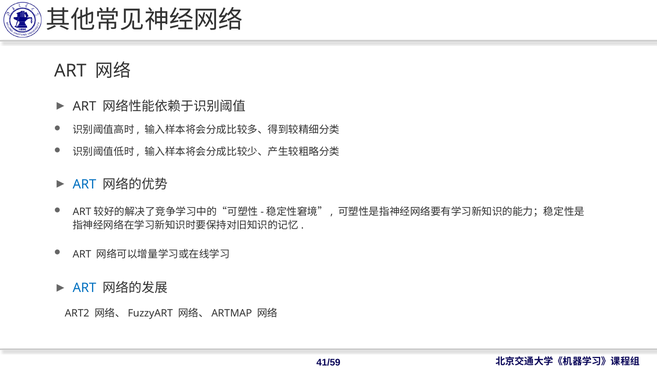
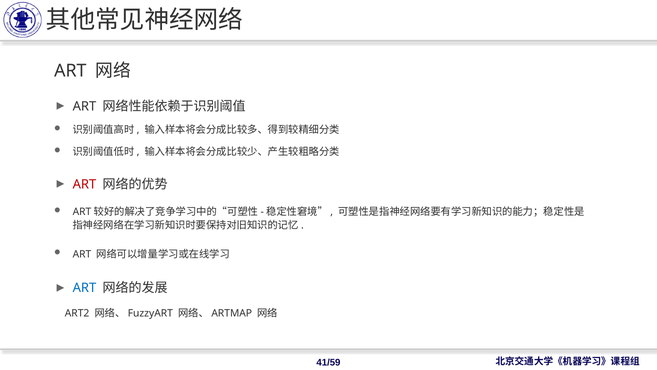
ART colour: blue -> red (84, 184)
